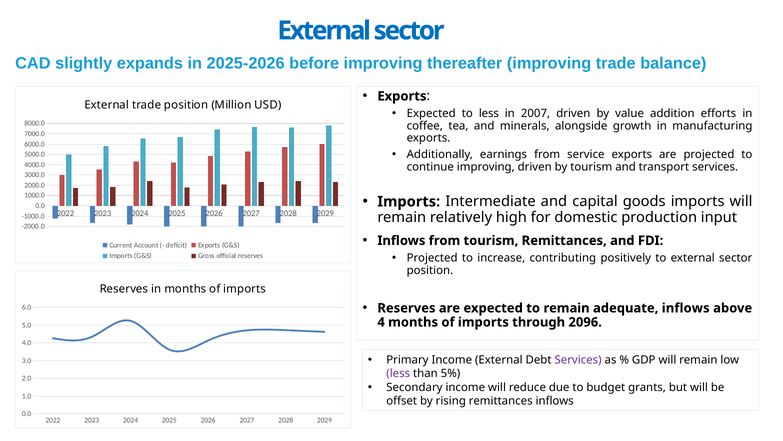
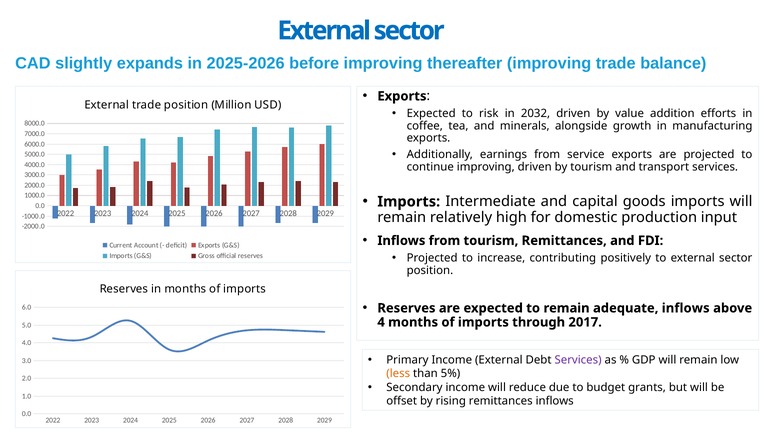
to less: less -> risk (489, 113)
2007: 2007 -> 2032 (536, 113)
2096: 2096 -> 2017 (585, 322)
less colour: purple -> orange (398, 373)
